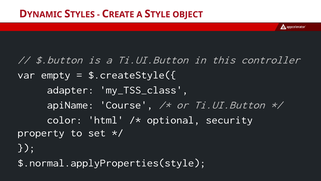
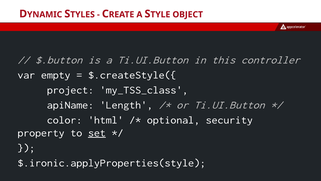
adapter: adapter -> project (70, 90)
Course: Course -> Length (126, 105)
set underline: none -> present (97, 133)
$.normal.applyProperties(style: $.normal.applyProperties(style -> $.ironic.applyProperties(style (112, 162)
